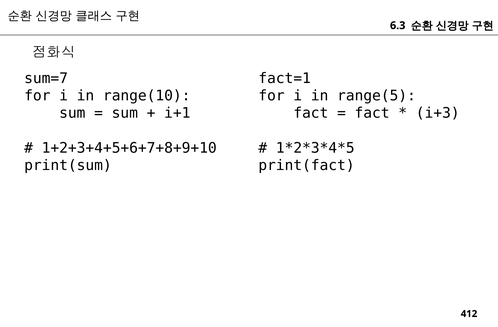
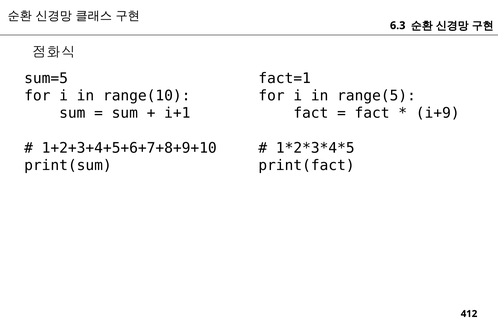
sum=7: sum=7 -> sum=5 (46, 78)
i+3: i+3 -> i+9 (438, 113)
